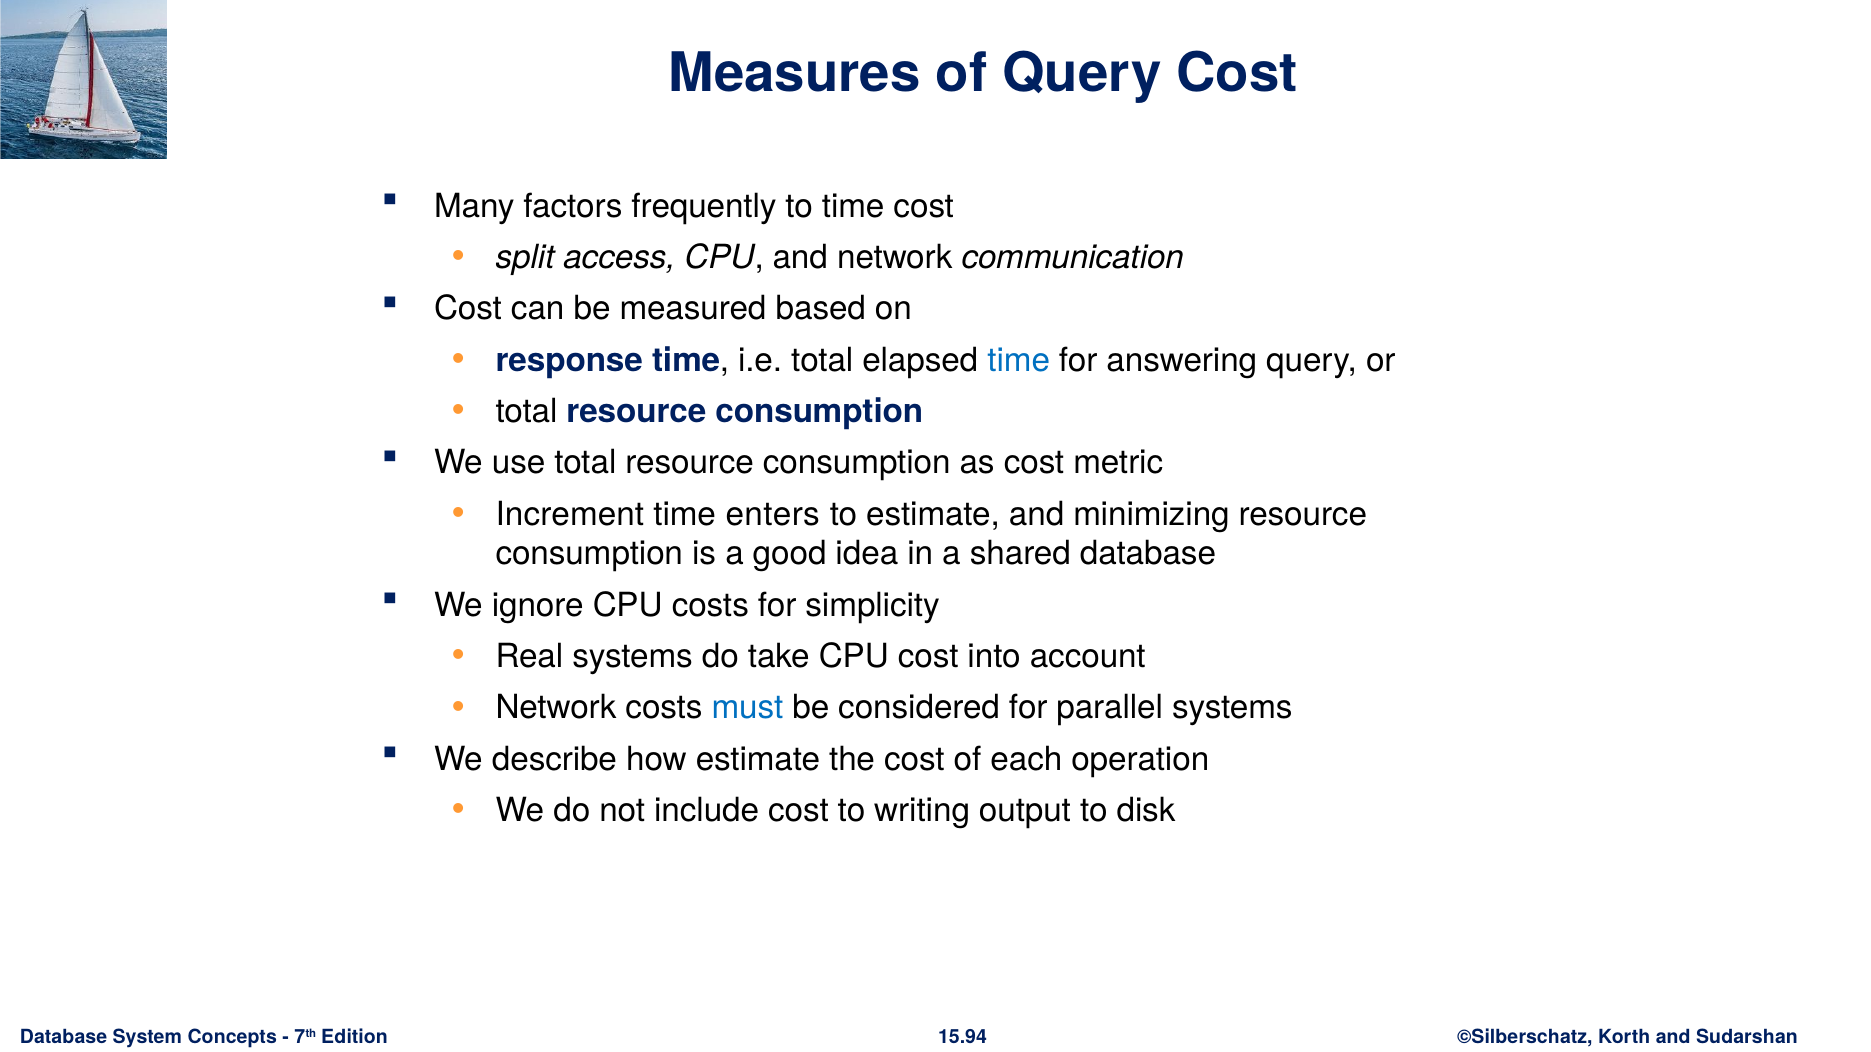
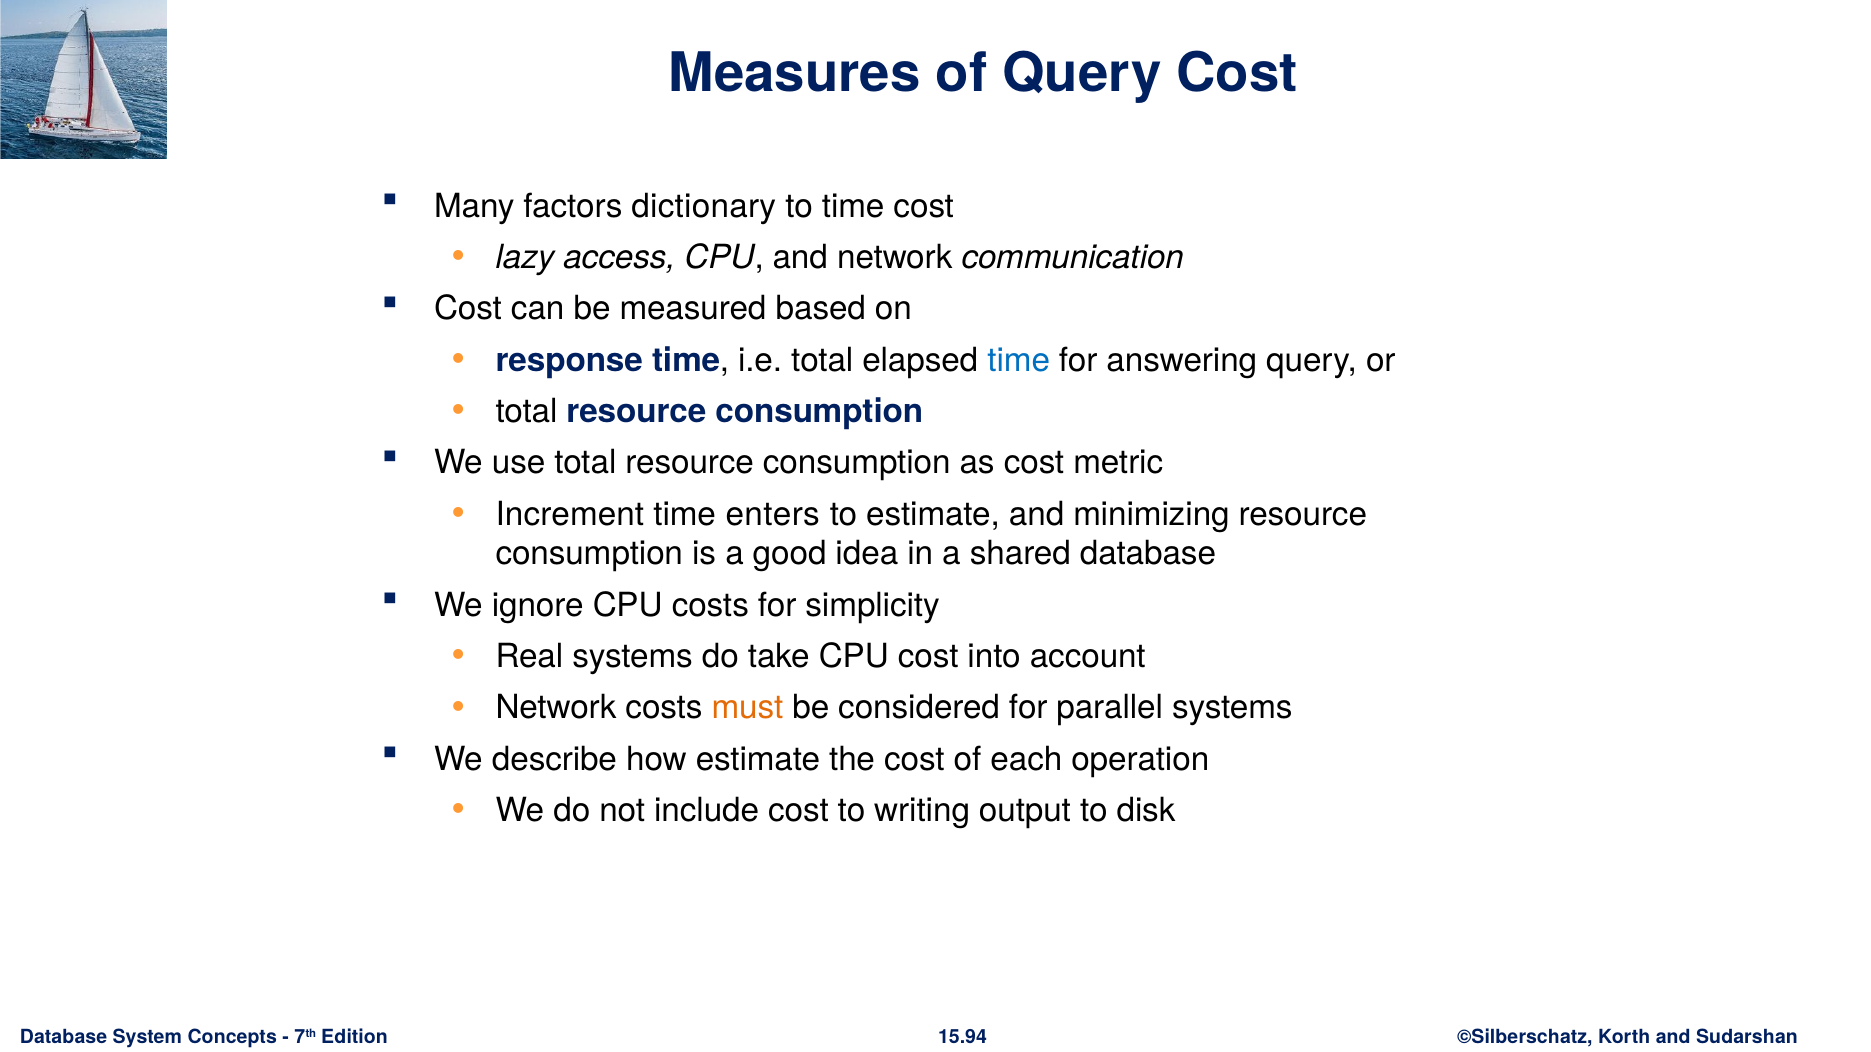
frequently: frequently -> dictionary (704, 206)
split: split -> lazy (525, 258)
must colour: blue -> orange (747, 708)
